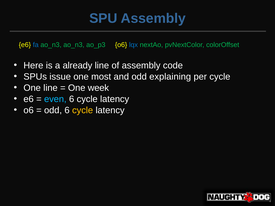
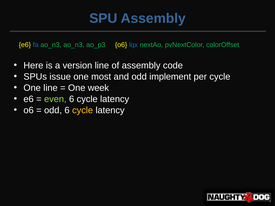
already: already -> version (77, 65)
explaining: explaining -> implement (170, 77)
even colour: light blue -> light green (55, 99)
